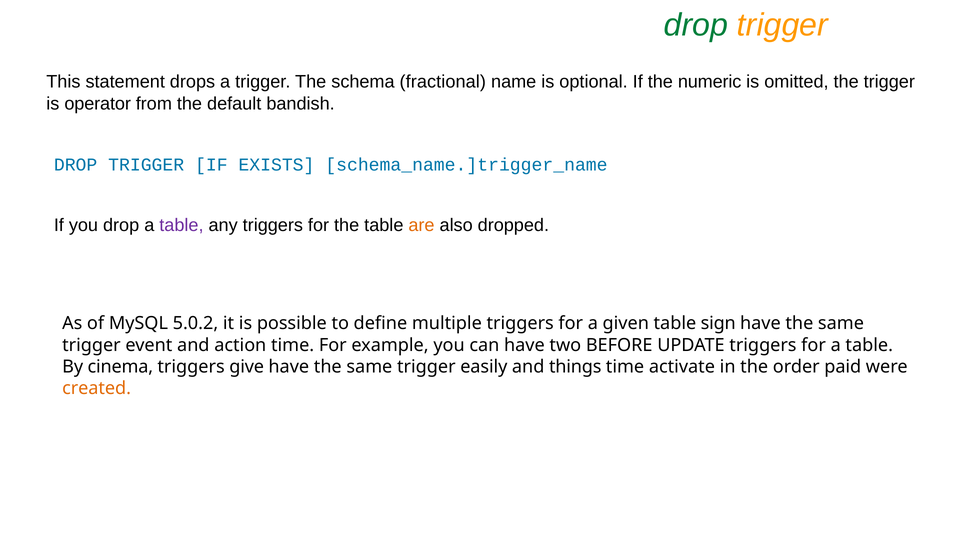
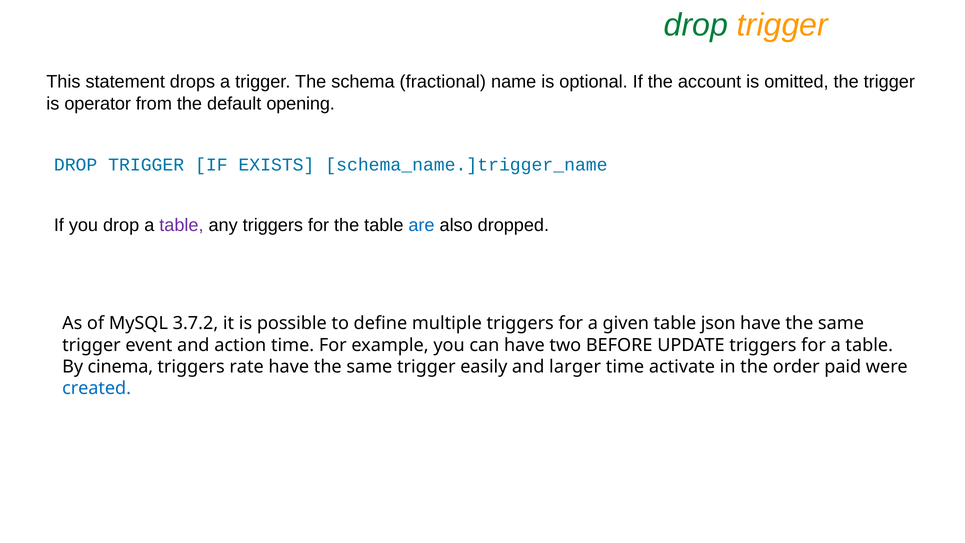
numeric: numeric -> account (710, 82)
bandish: bandish -> opening (301, 104)
are colour: orange -> blue (421, 225)
5.0.2: 5.0.2 -> 3.7.2 (195, 323)
sign: sign -> json (718, 323)
give: give -> rate (247, 367)
things: things -> larger (575, 367)
created colour: orange -> blue (97, 388)
